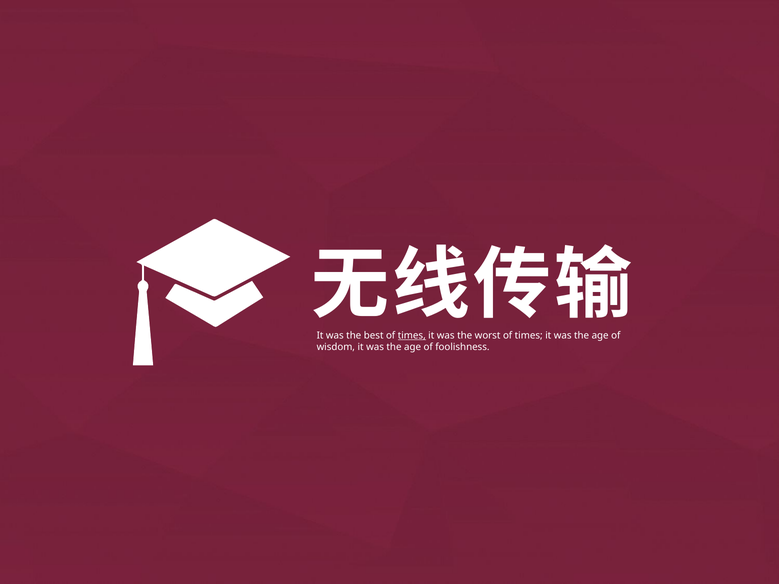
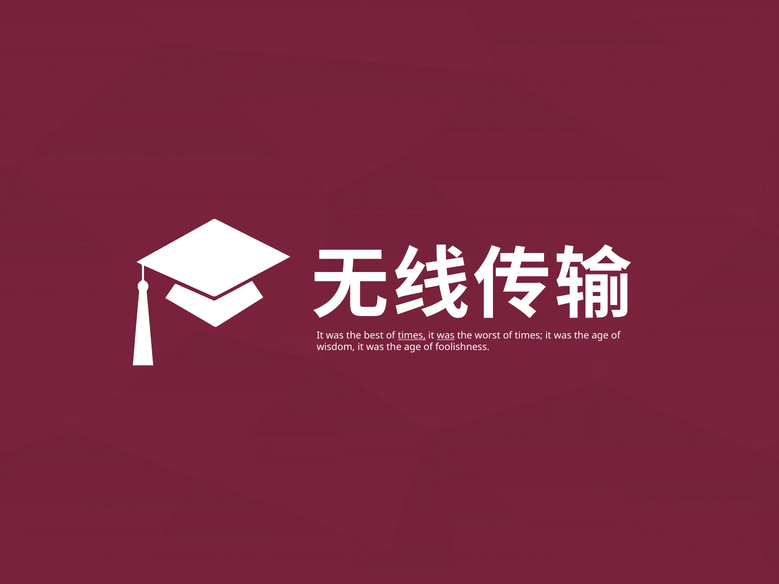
was underline: none -> present (446, 336)
